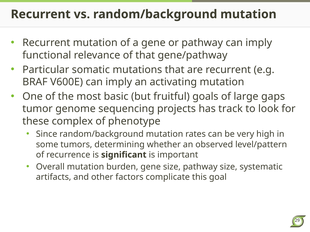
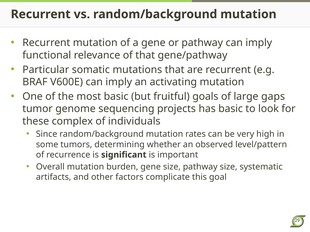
has track: track -> basic (231, 109)
phenotype: phenotype -> individuals (134, 121)
